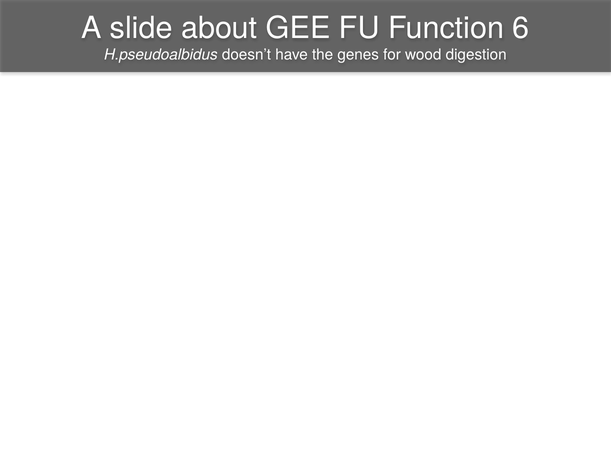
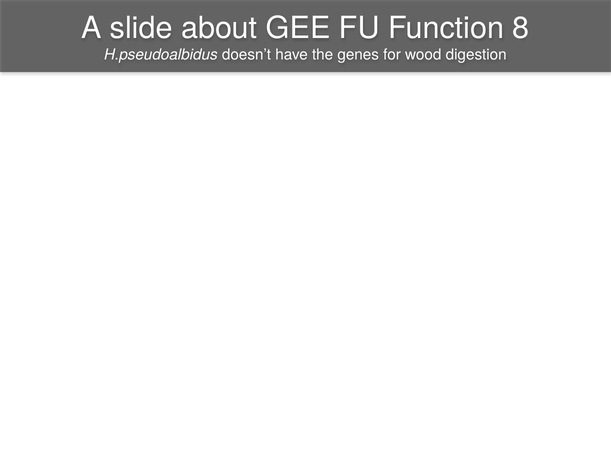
6: 6 -> 8 (521, 28)
